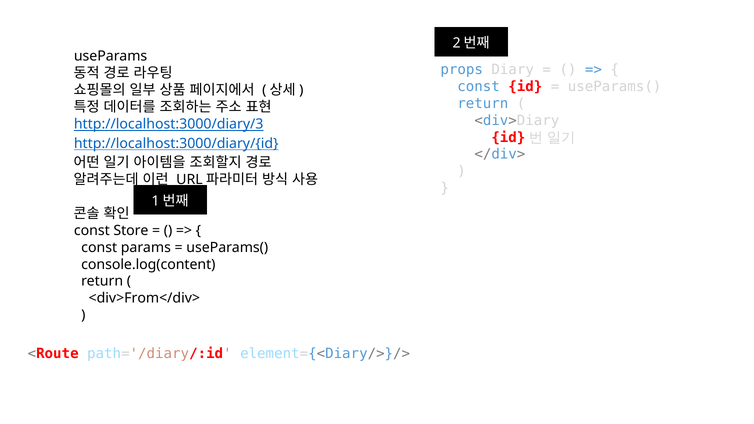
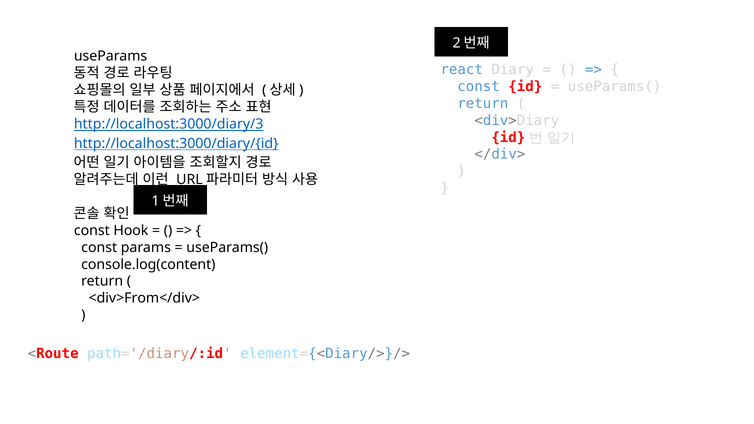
props: props -> react (462, 70)
Store: Store -> Hook (131, 231)
